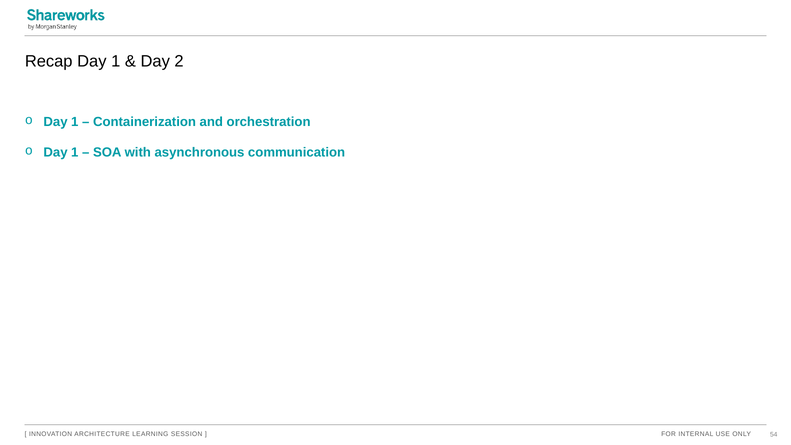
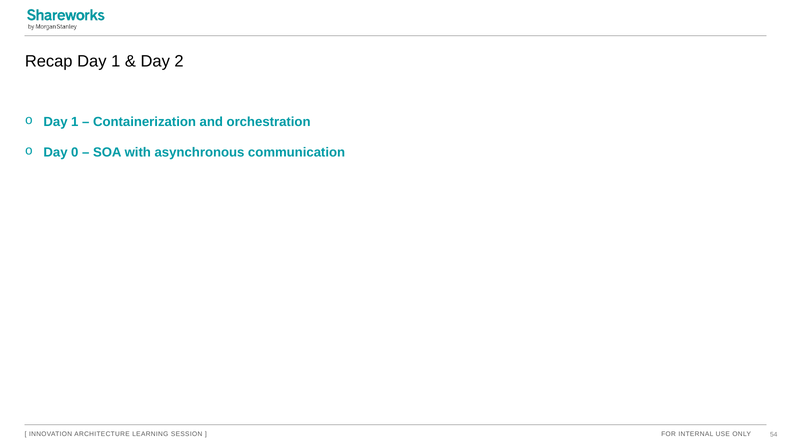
1: 1 -> 0 (75, 152)
